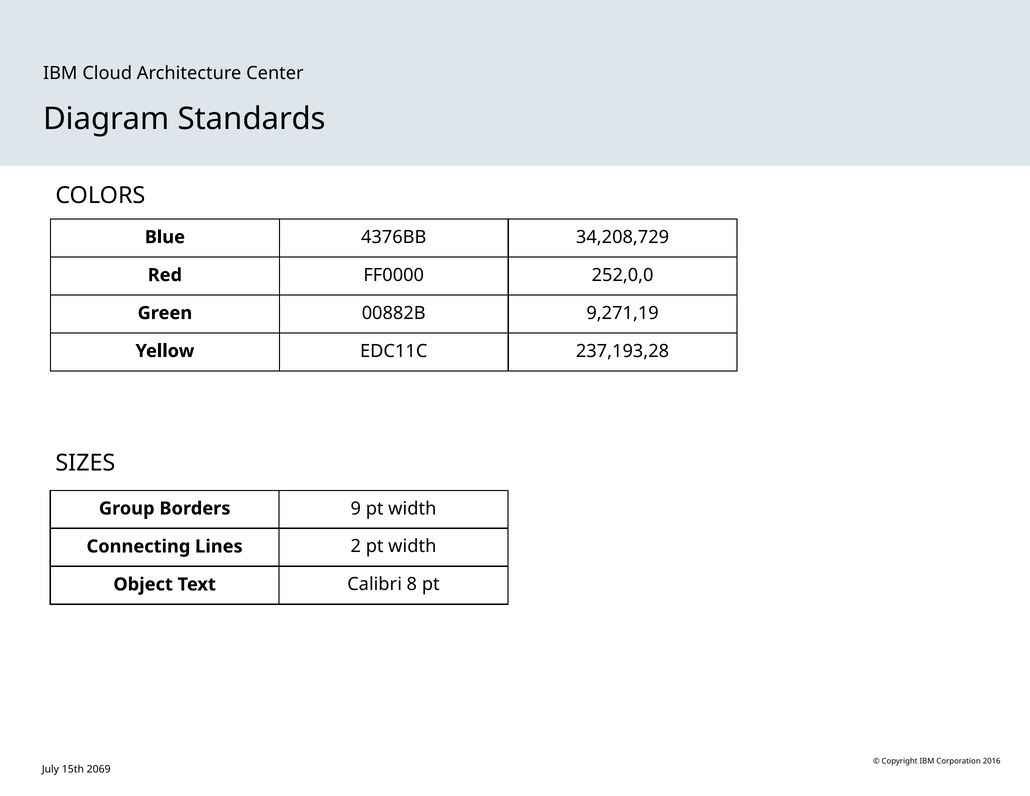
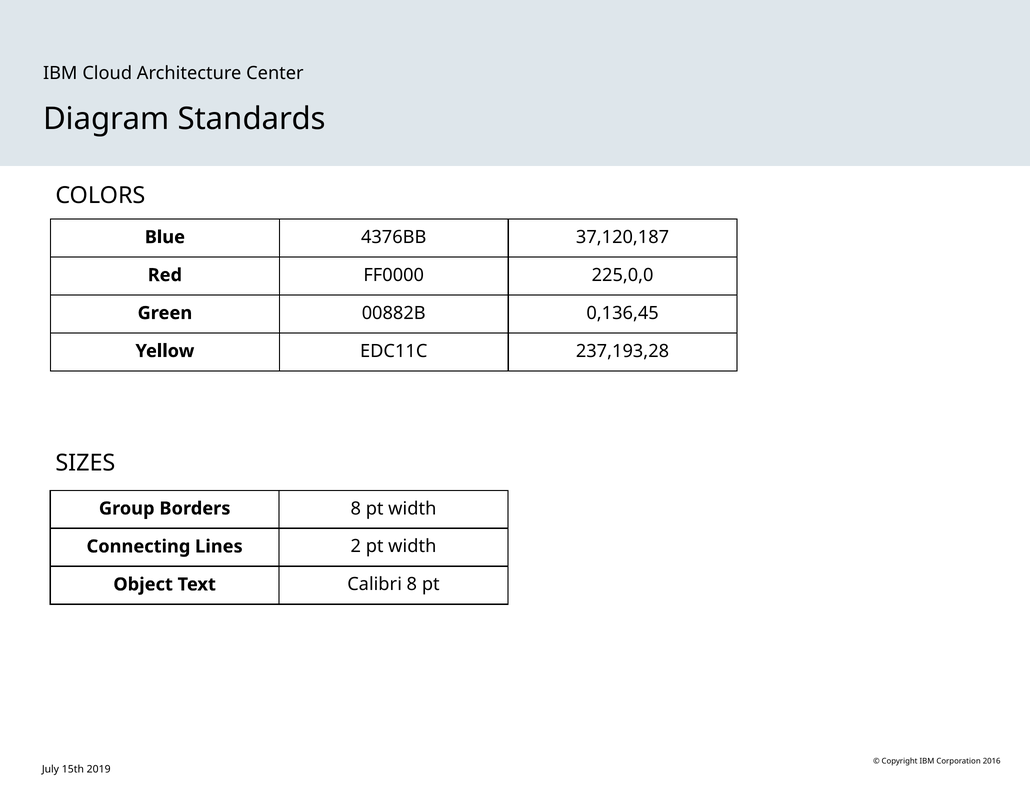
34,208,729: 34,208,729 -> 37,120,187 (623, 237)
252,0,0: 252,0,0 -> 225,0,0 (623, 275)
9,271,19: 9,271,19 -> 0,136,45 (623, 313)
Borders 9: 9 -> 8 (356, 508)
2069: 2069 -> 2019 (99, 769)
